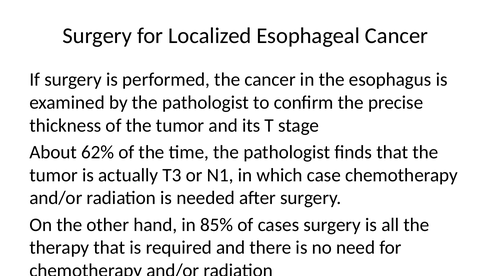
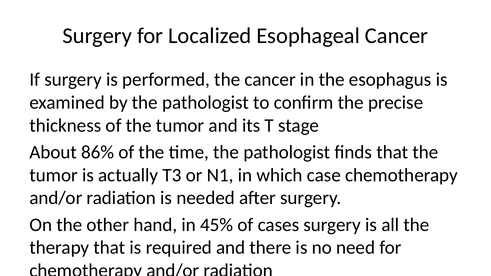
62%: 62% -> 86% (98, 152)
85%: 85% -> 45% (217, 225)
